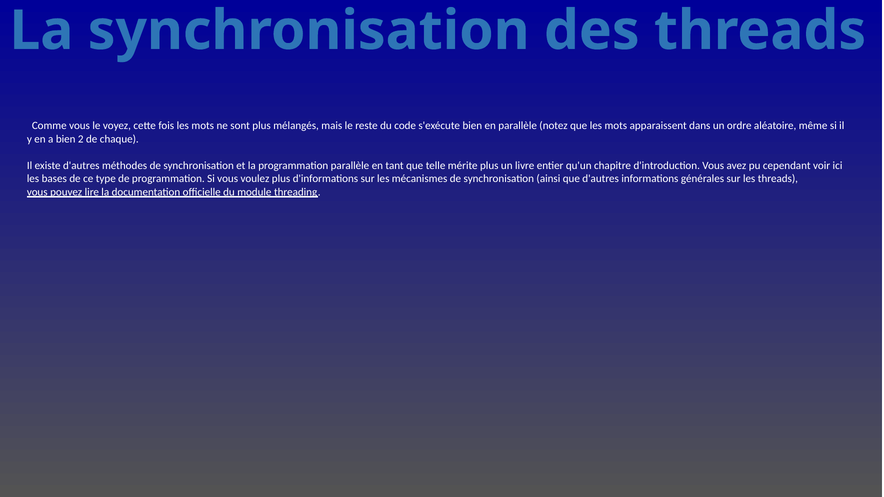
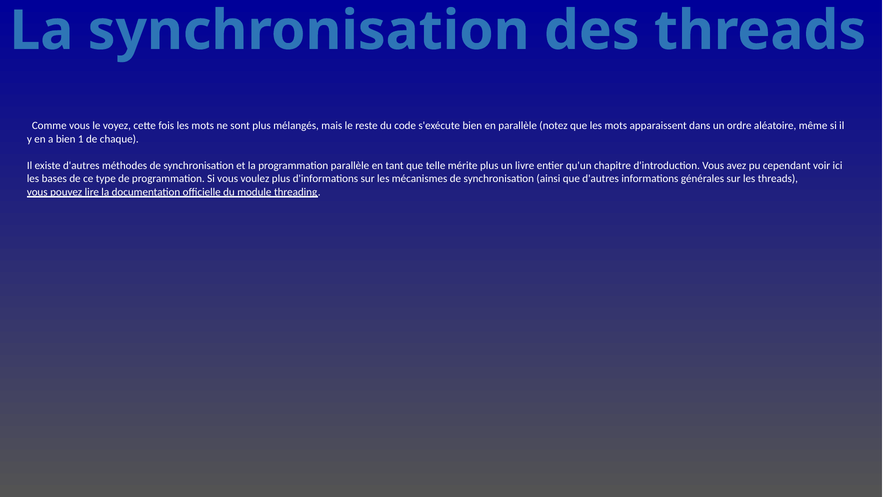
2: 2 -> 1 (81, 139)
